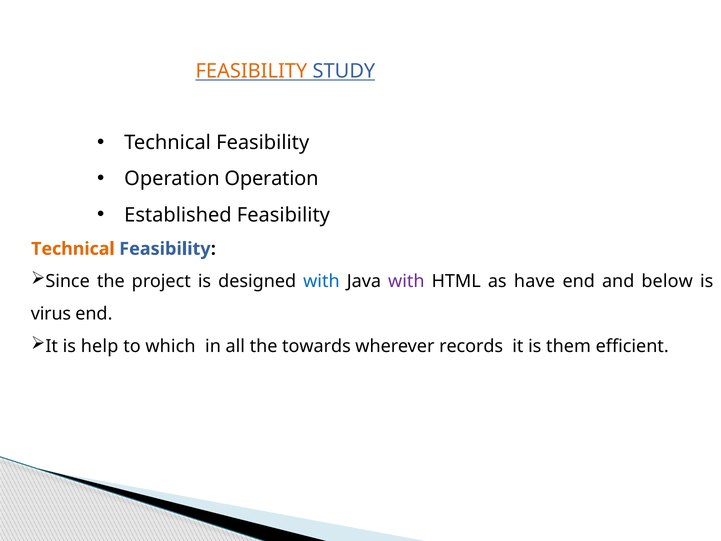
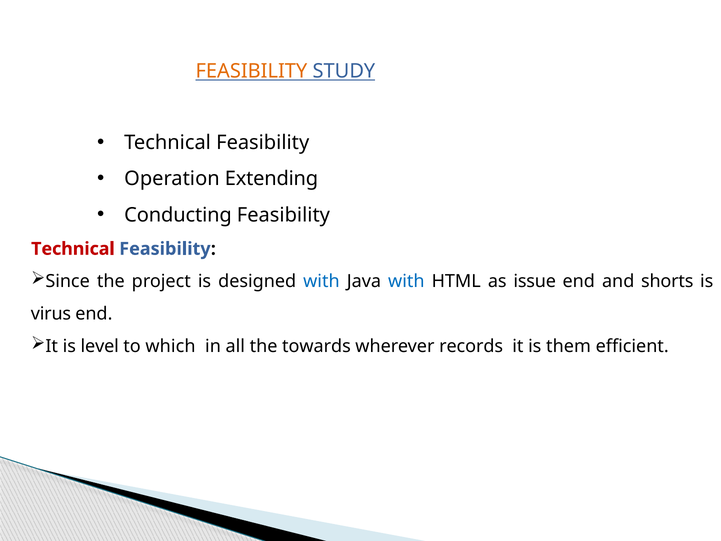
Operation Operation: Operation -> Extending (271, 179)
Established: Established -> Conducting (178, 215)
Technical colour: orange -> red (73, 249)
with colour: purple -> blue (406, 281)
have: have -> issue (535, 281)
below: below -> shorts (667, 281)
help: help -> level (100, 346)
